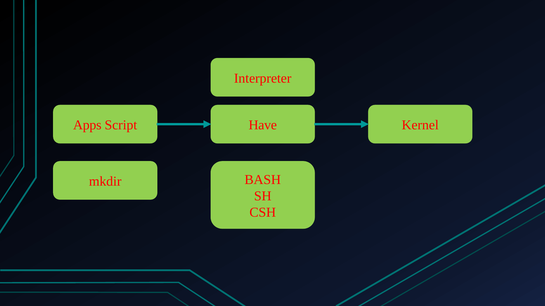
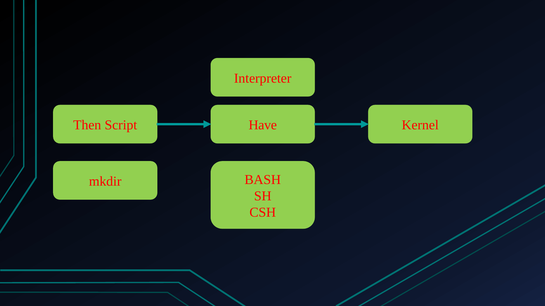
Apps: Apps -> Then (87, 125)
